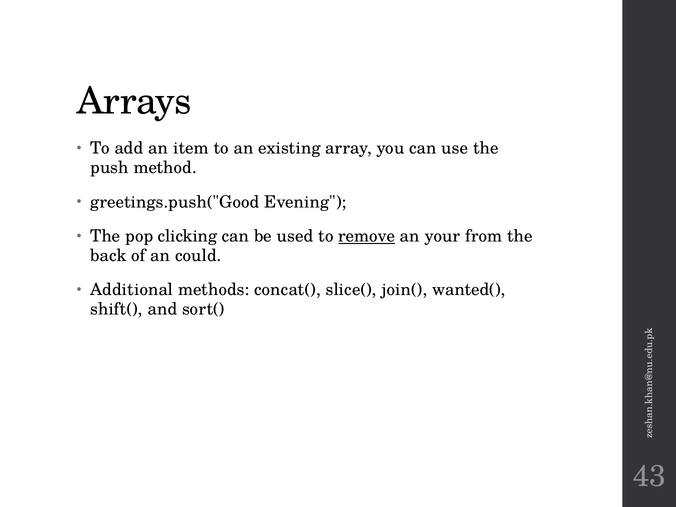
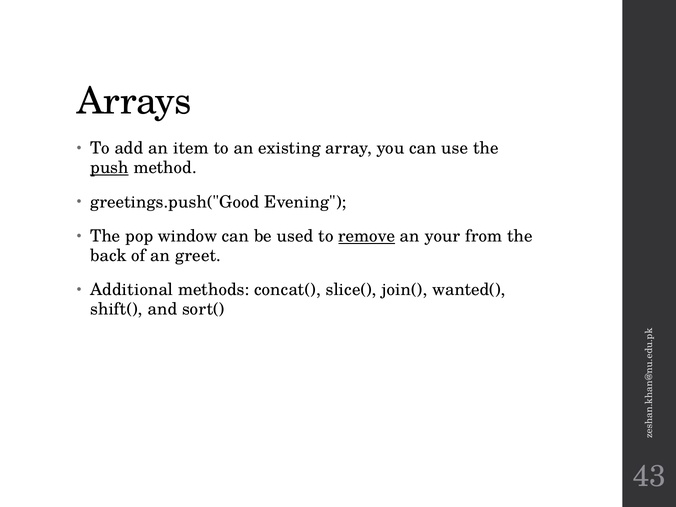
push underline: none -> present (109, 168)
clicking: clicking -> window (188, 236)
could: could -> greet (198, 256)
